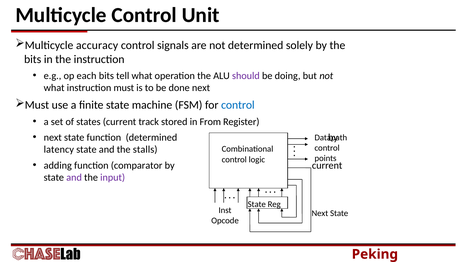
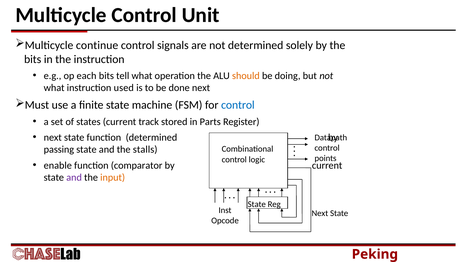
accuracy: accuracy -> continue (97, 45)
should colour: purple -> orange (246, 76)
instruction must: must -> used (124, 88)
From: From -> Parts (210, 121)
latency: latency -> passing (59, 149)
adding: adding -> enable (58, 165)
input colour: purple -> orange (113, 177)
